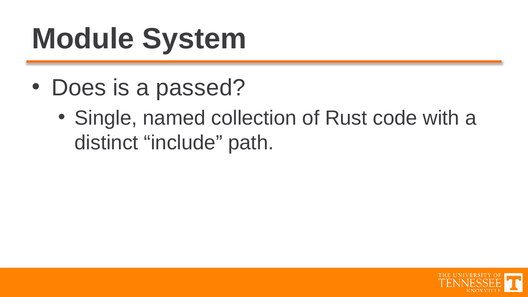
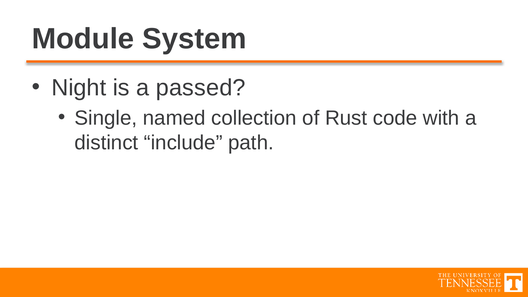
Does: Does -> Night (79, 88)
